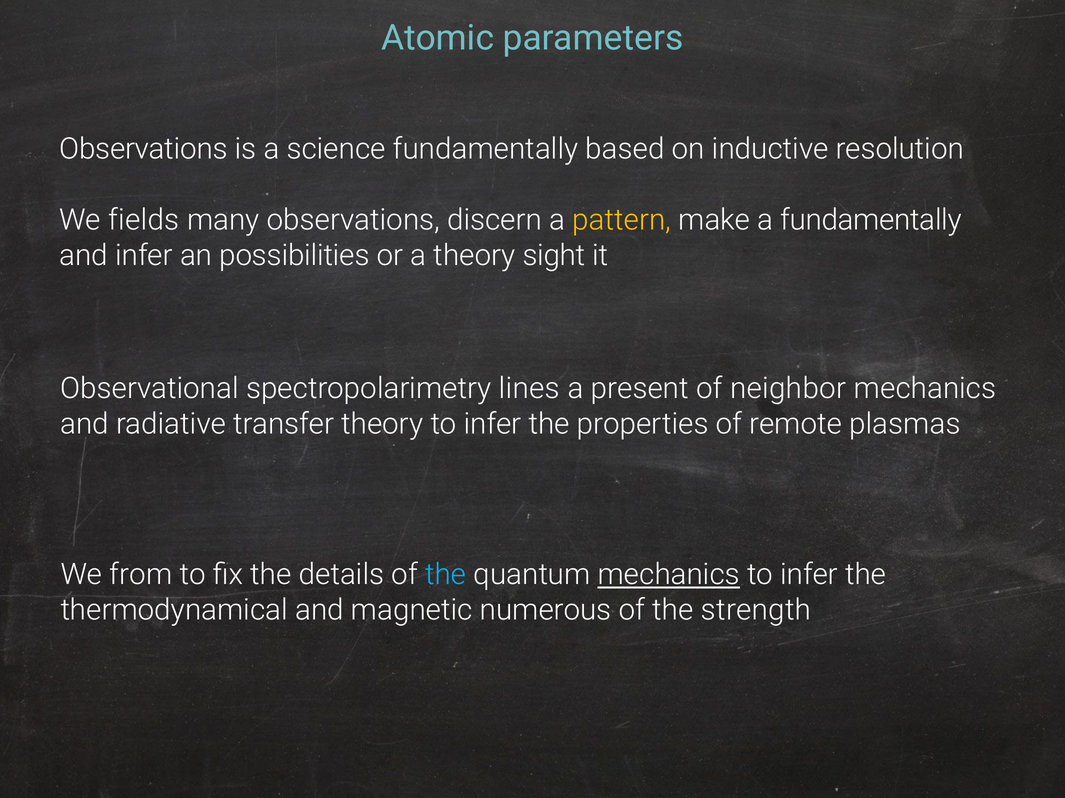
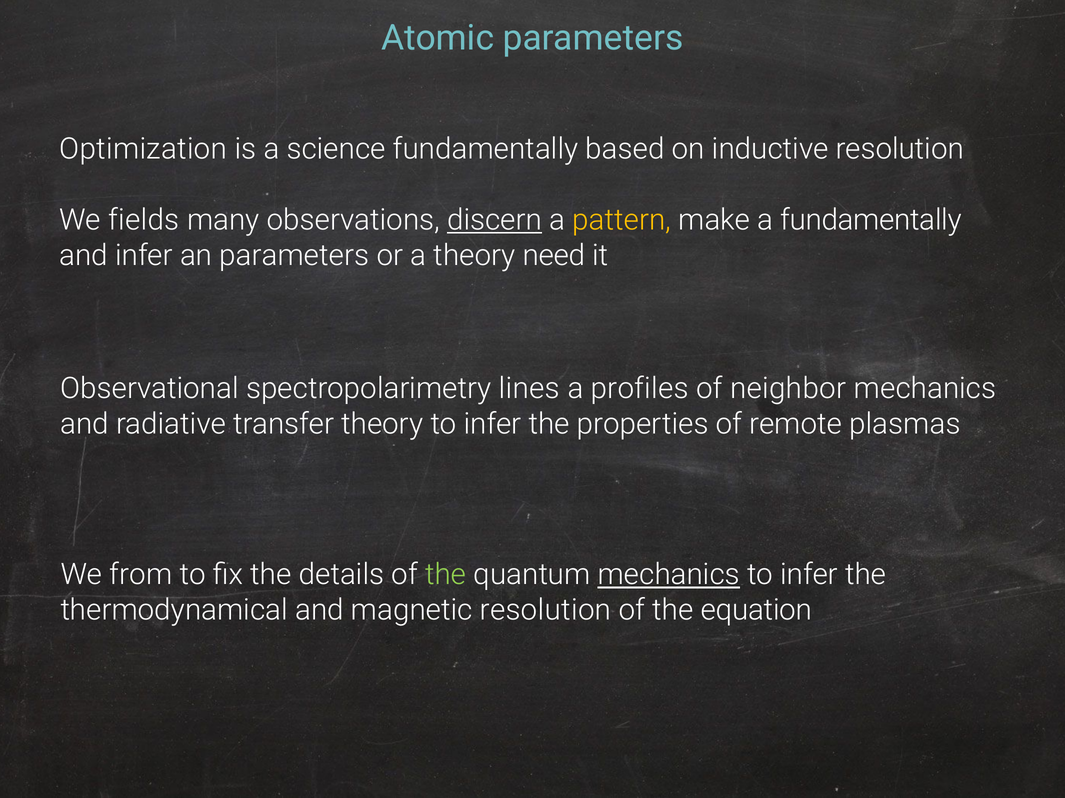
Observations: Observations -> Optimization (143, 149)
discern underline: none -> present (495, 220)
an possibilities: possibilities -> parameters (294, 256)
sight: sight -> need (554, 256)
present: present -> profiles (640, 389)
the colour: light blue -> light green (446, 575)
magnetic numerous: numerous -> resolution (546, 611)
strength: strength -> equation (756, 611)
